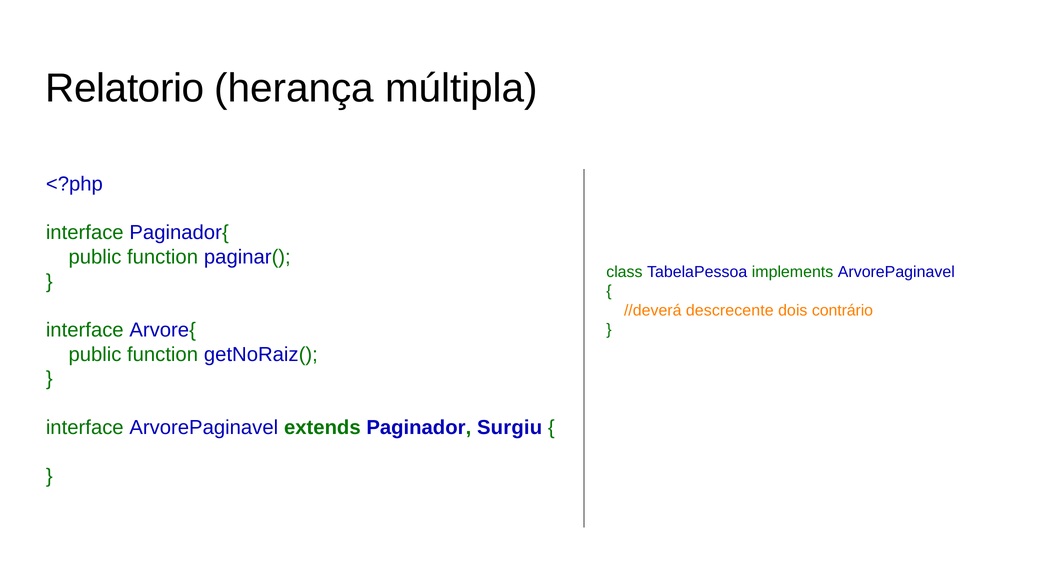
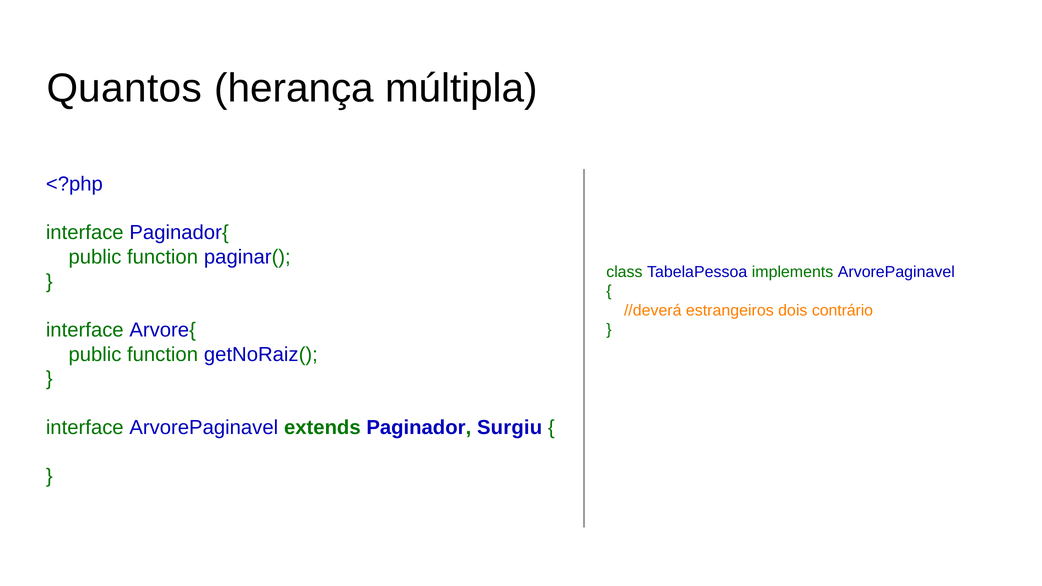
Relatorio: Relatorio -> Quantos (124, 88)
descrecente: descrecente -> estrangeiros (730, 310)
